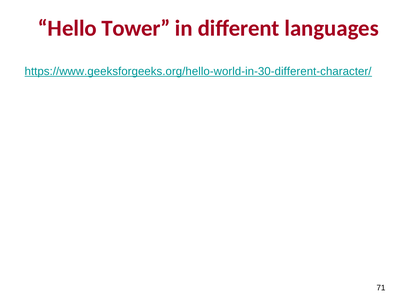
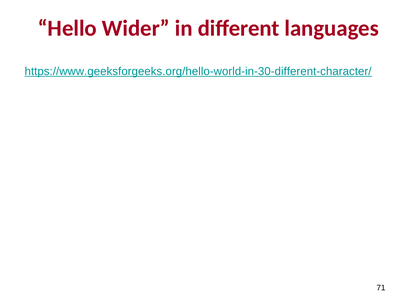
Tower: Tower -> Wider (136, 28)
